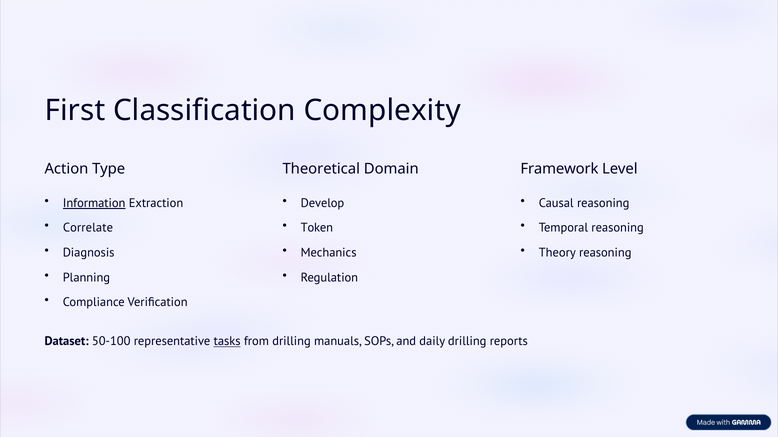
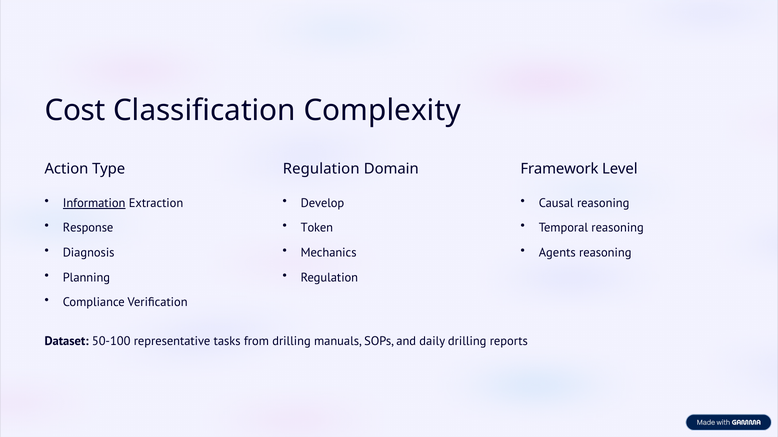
First: First -> Cost (75, 110)
Theoretical: Theoretical -> Regulation (321, 169)
Correlate: Correlate -> Response (88, 228)
Theory: Theory -> Agents (557, 253)
tasks underline: present -> none (227, 342)
